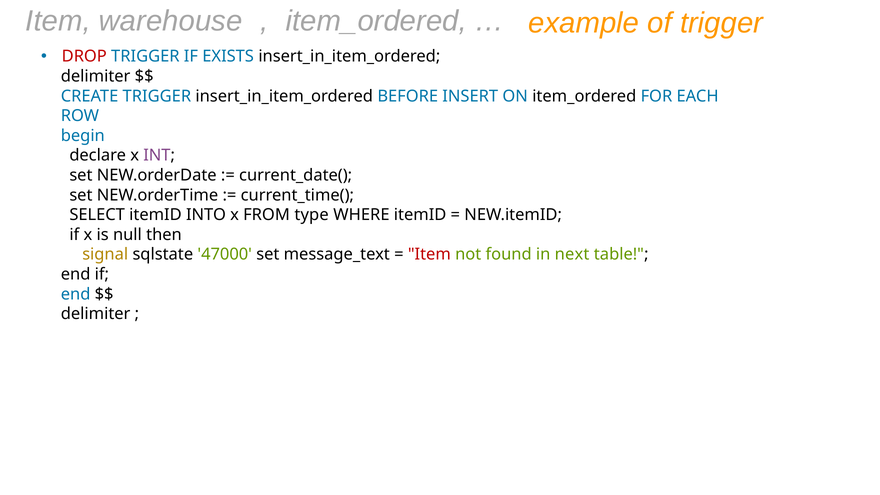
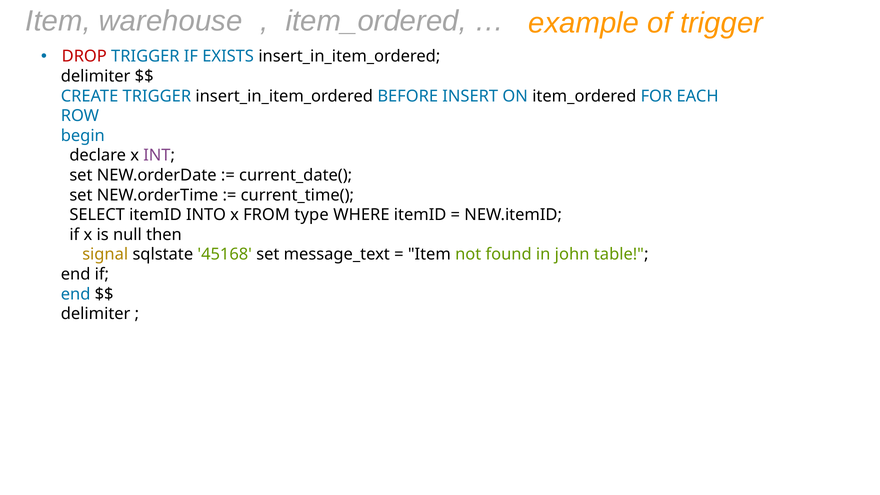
47000: 47000 -> 45168 (225, 254)
Item colour: red -> black (429, 254)
next: next -> john (572, 254)
